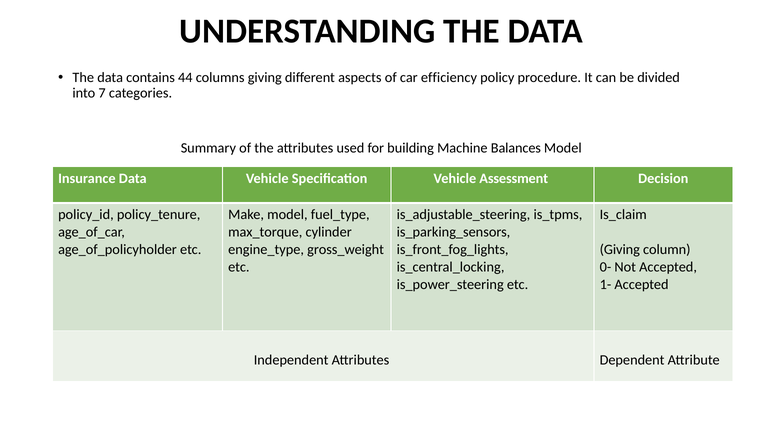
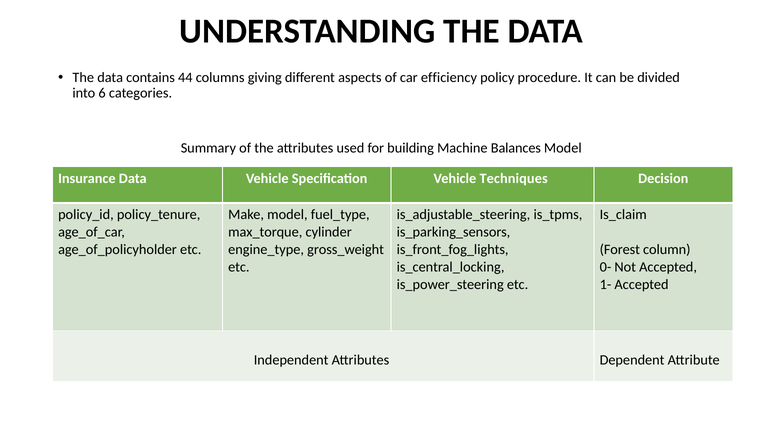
7: 7 -> 6 (102, 93)
Assessment: Assessment -> Techniques (514, 179)
Giving: Giving -> Forest (620, 250)
